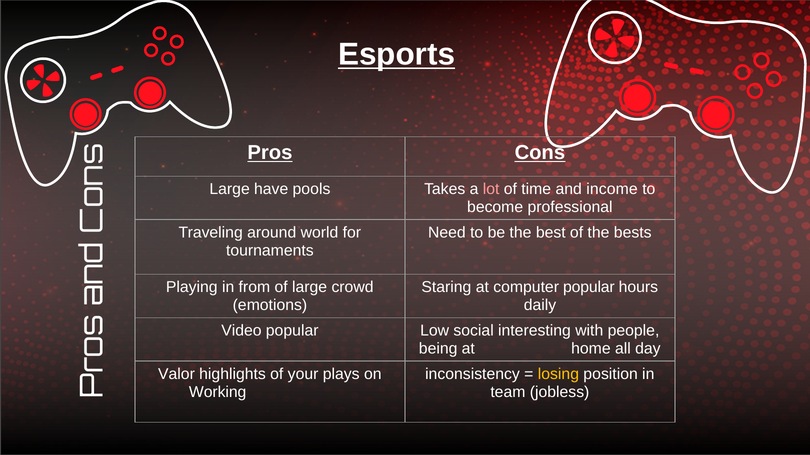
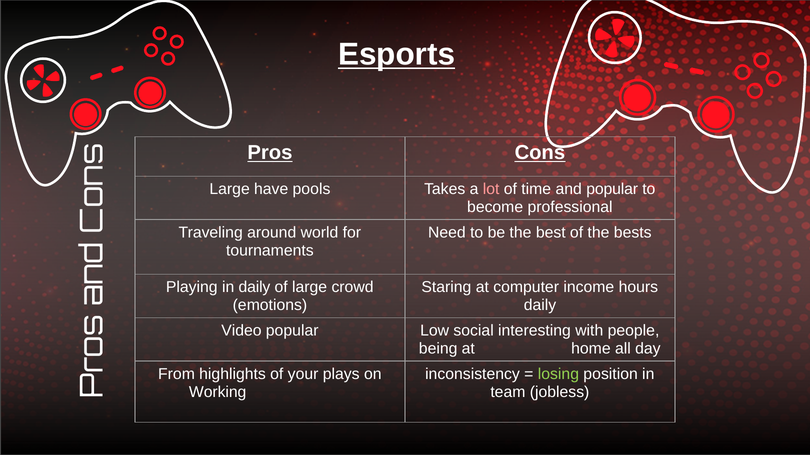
and income: income -> popular (612, 190)
in from: from -> daily (254, 288)
computer popular: popular -> income (589, 288)
Valor: Valor -> From (176, 375)
losing colour: yellow -> light green (558, 375)
